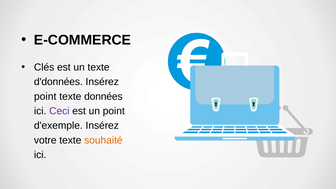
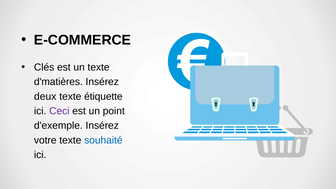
d'données: d'données -> d'matières (58, 82)
point: point -> deux (45, 96)
données: données -> étiquette (103, 96)
souhaité colour: orange -> blue (103, 140)
